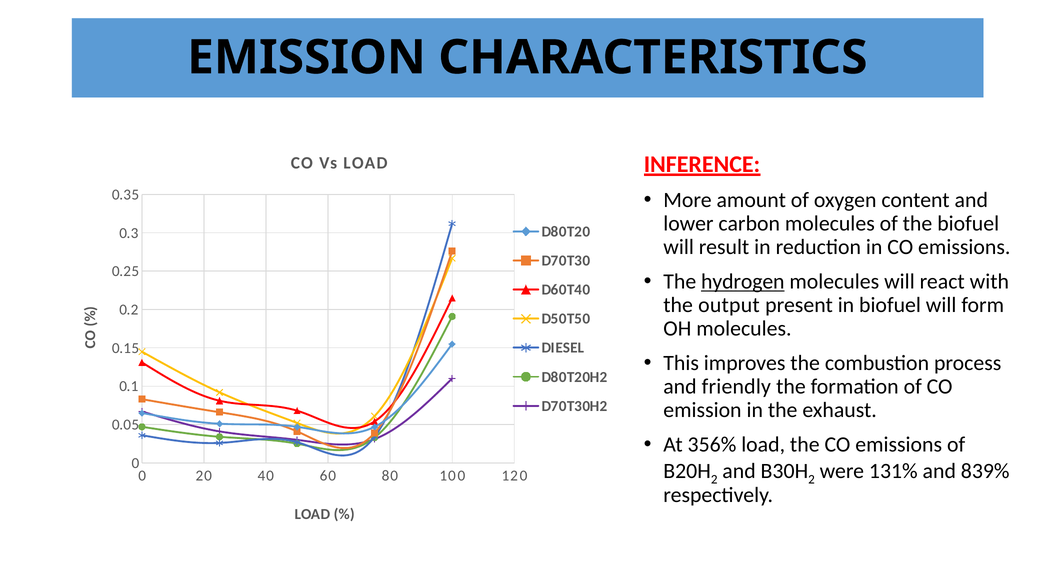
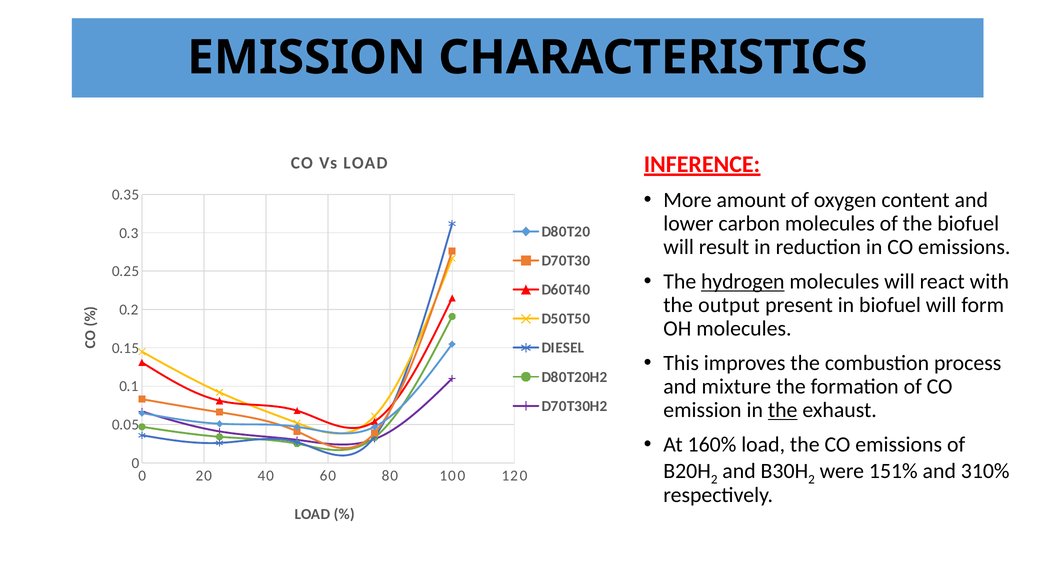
friendly: friendly -> mixture (736, 386)
the underline: none -> present (783, 410)
356%: 356% -> 160% (712, 444)
131%: 131% -> 151% (893, 471)
839%: 839% -> 310% (985, 471)
